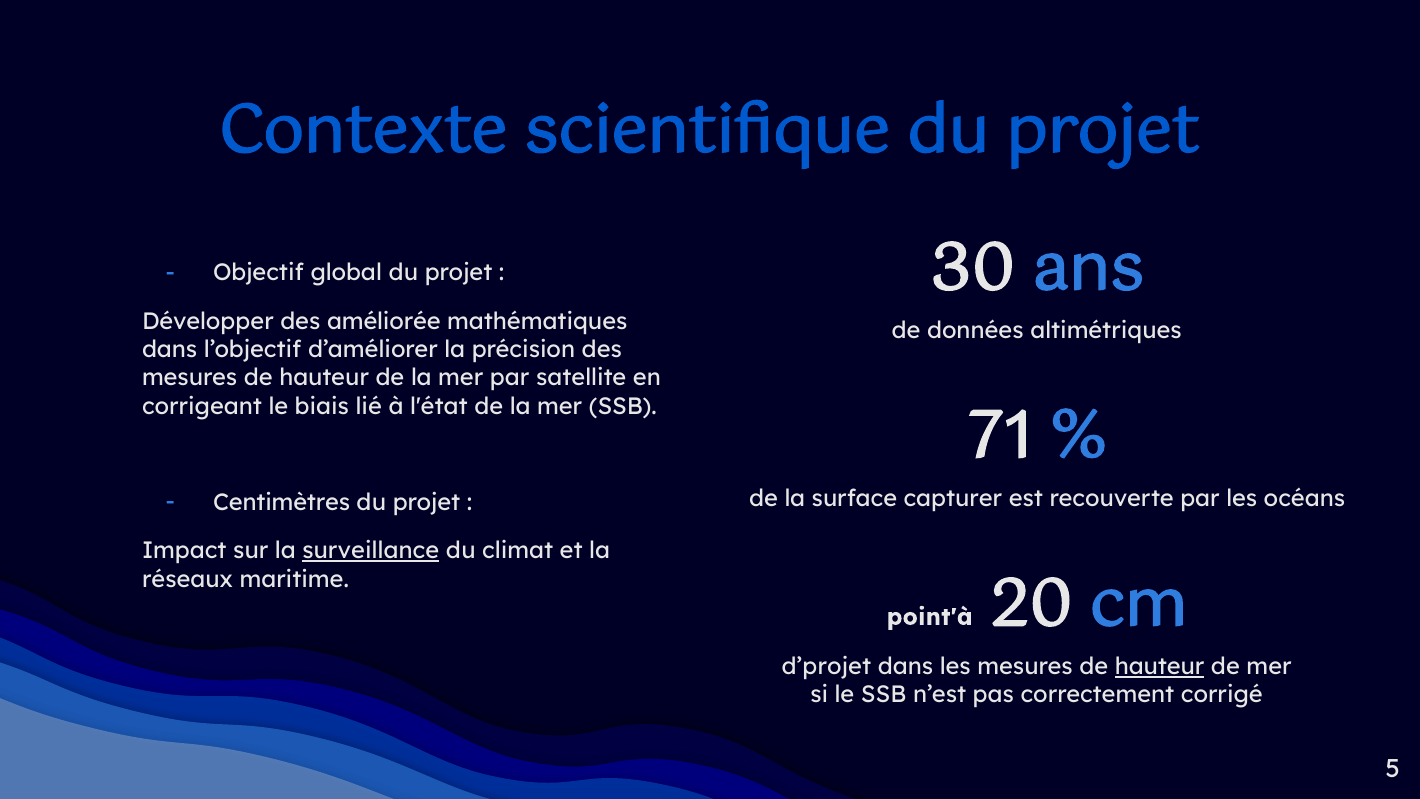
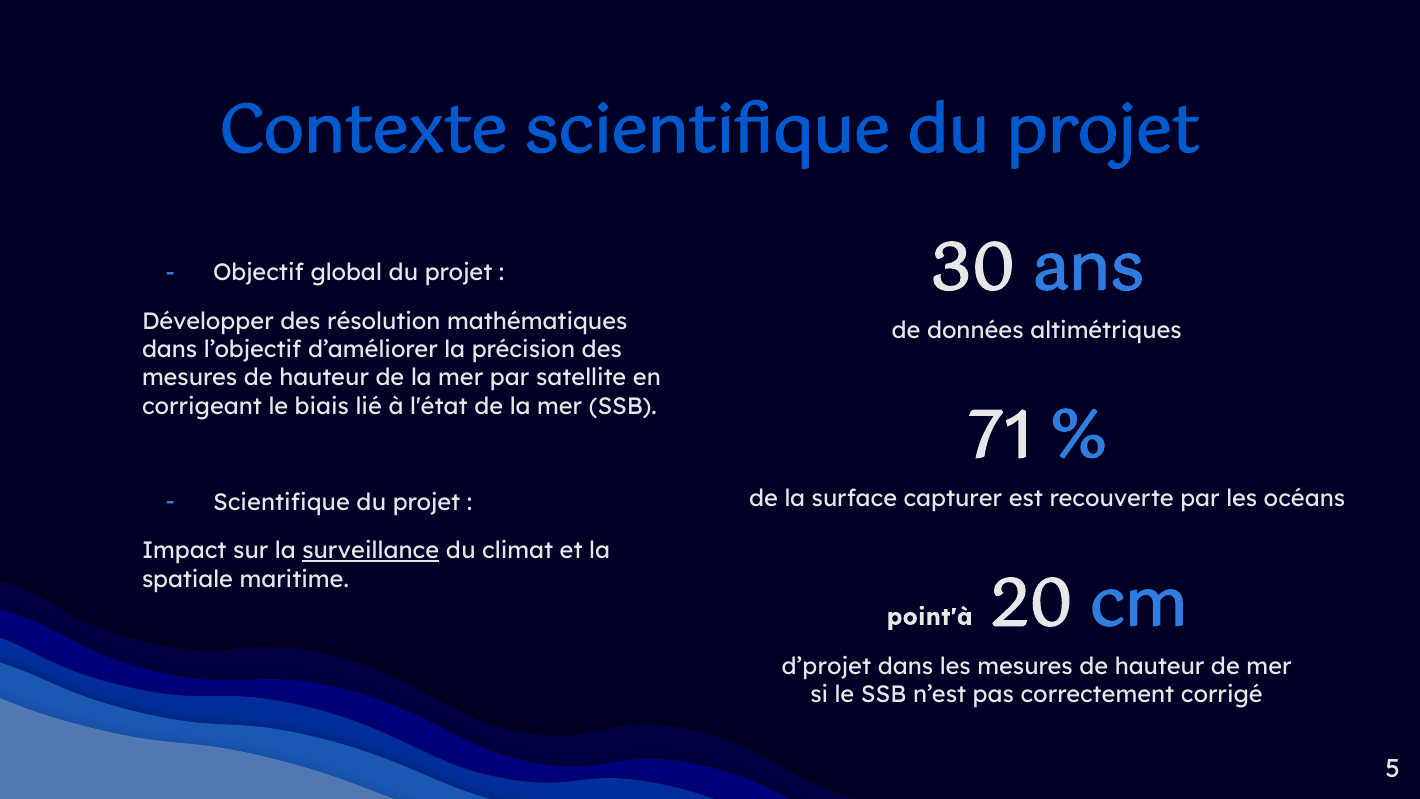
améliorée: améliorée -> résolution (384, 321)
Centimètres: Centimètres -> Scientifique (281, 503)
réseaux: réseaux -> spatiale (187, 579)
hauteur underline: present -> none (1160, 667)
